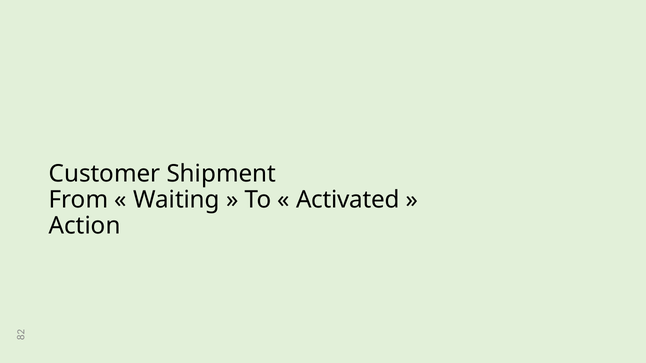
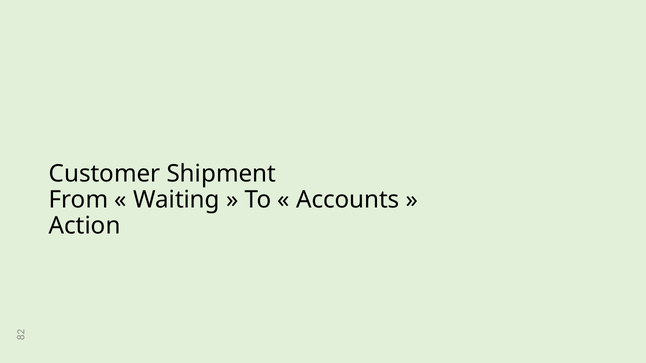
Activated: Activated -> Accounts (348, 200)
